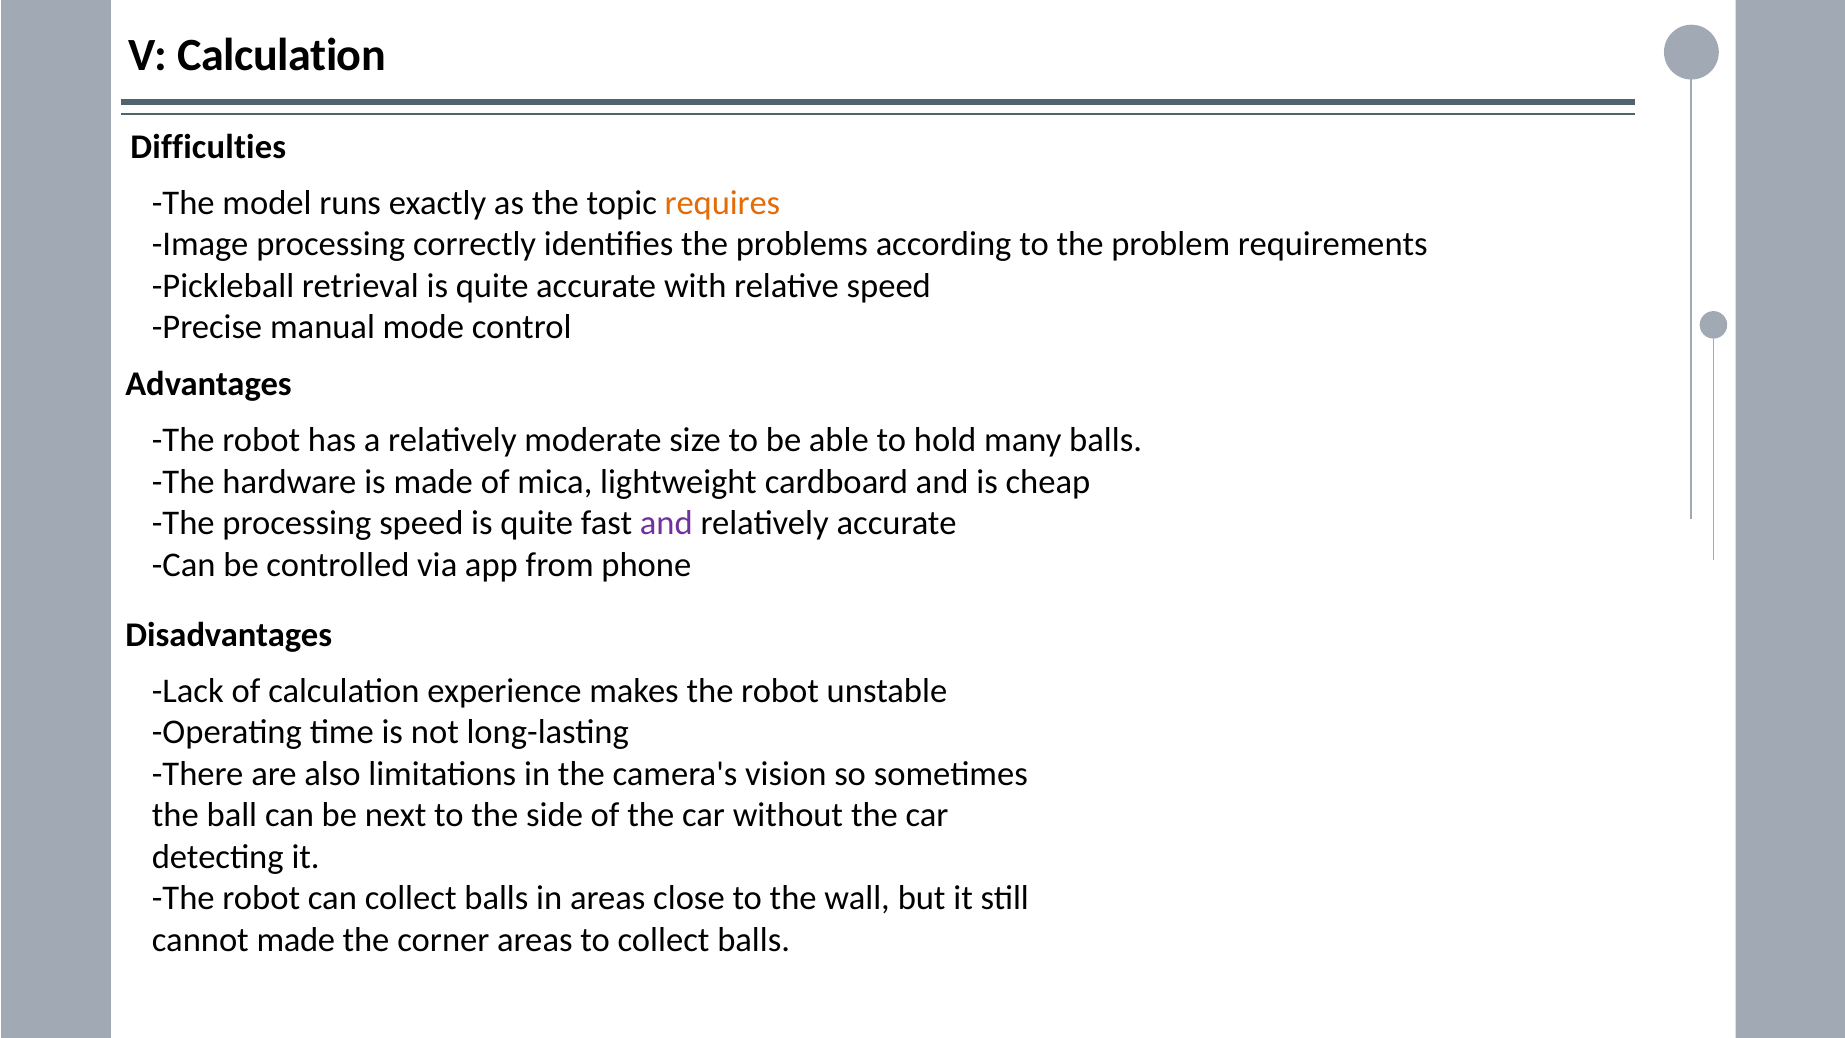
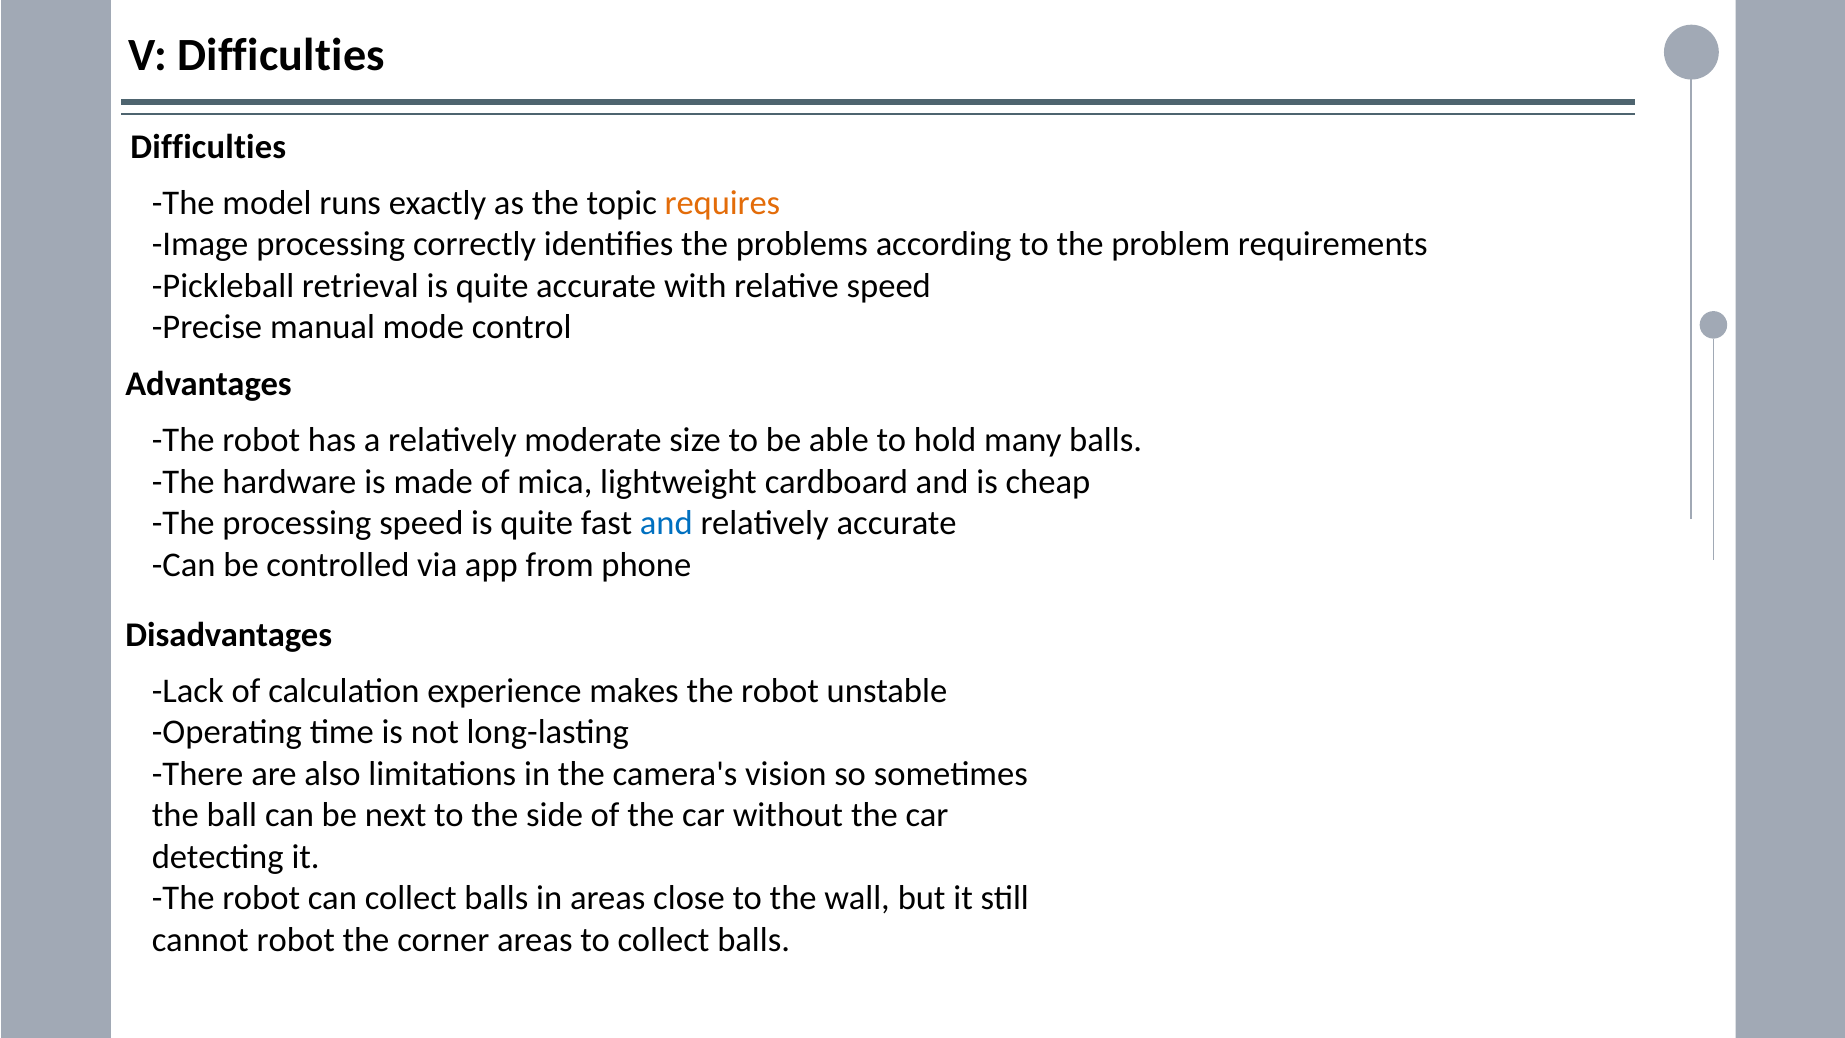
V Calculation: Calculation -> Difficulties (281, 56)
and colour: purple -> blue (666, 523)
cannot made: made -> robot (296, 940)
